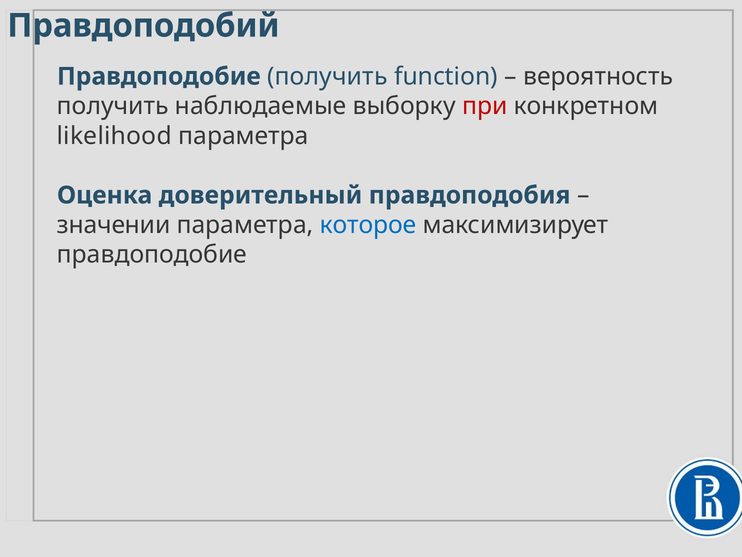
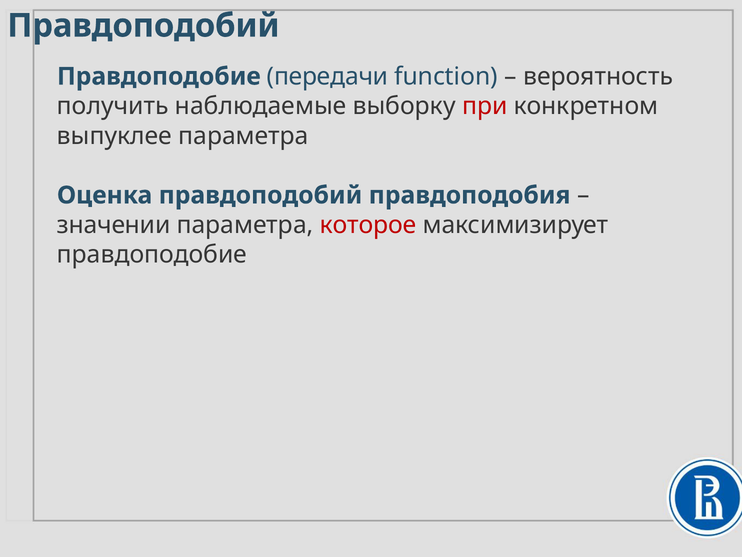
Правдоподобие получить: получить -> передачи (328, 76)
likelihood: likelihood -> выпуклее (114, 136)
Оценка доверительный: доверительный -> правдоподобий (261, 195)
которое colour: blue -> red (368, 225)
